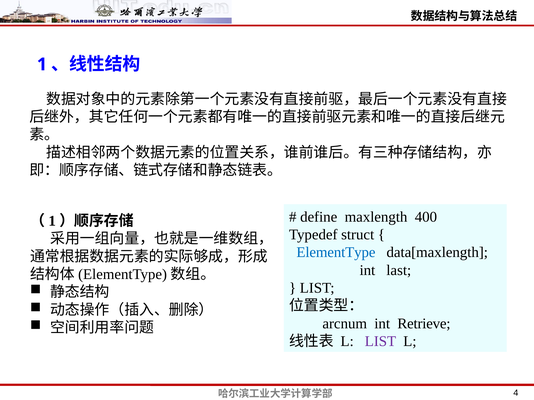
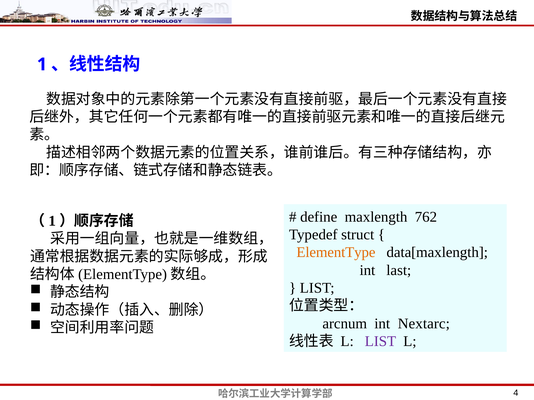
400: 400 -> 762 (426, 217)
ElementType colour: blue -> orange (336, 253)
Retrieve: Retrieve -> Nextarc (424, 324)
